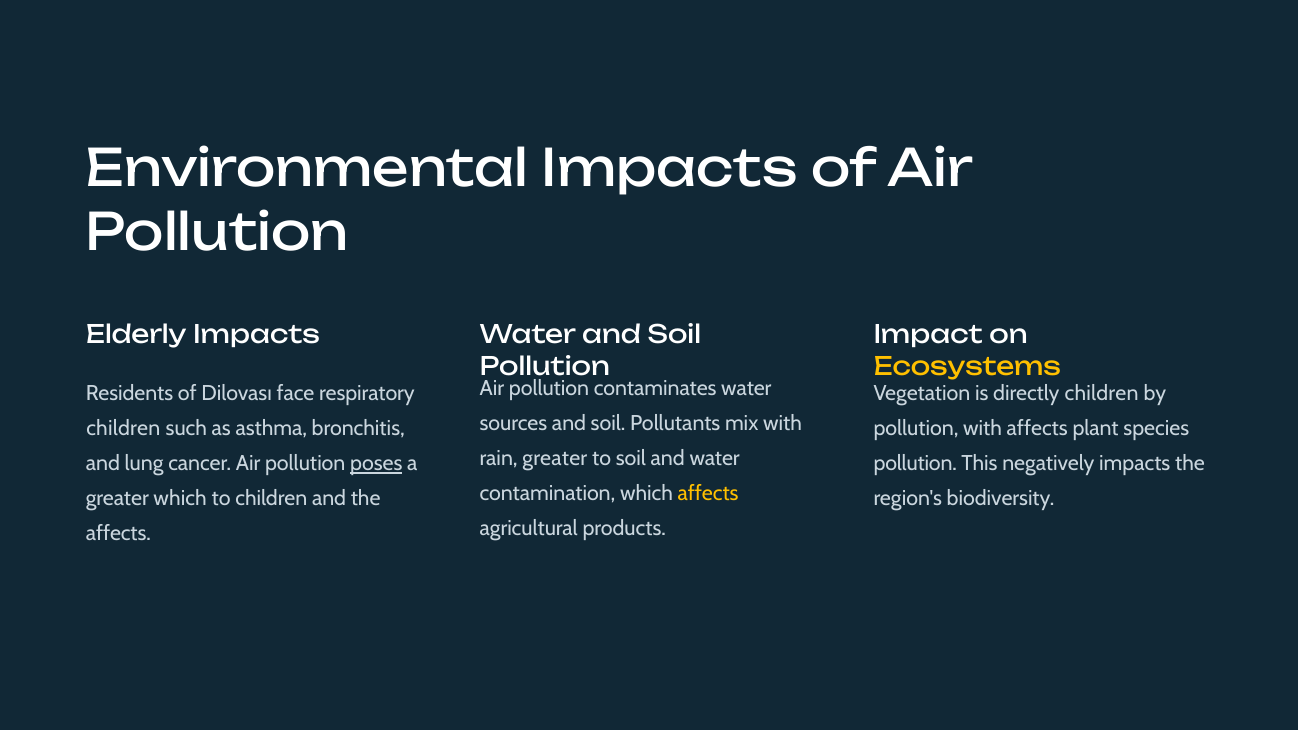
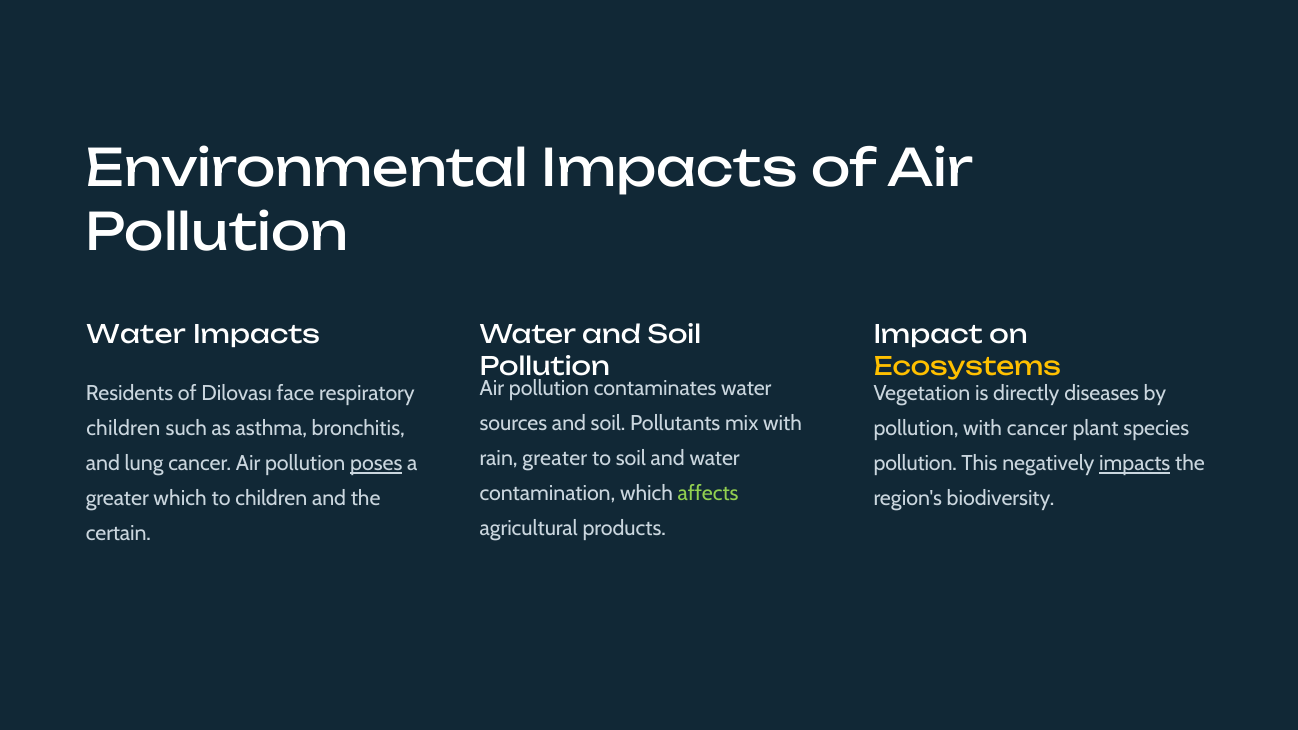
Elderly: Elderly -> Water (136, 335)
directly children: children -> diseases (1102, 394)
with affects: affects -> cancer (1037, 429)
impacts underline: none -> present (1135, 464)
affects colour: yellow -> light green (708, 493)
affects: affects -> certain (118, 534)
